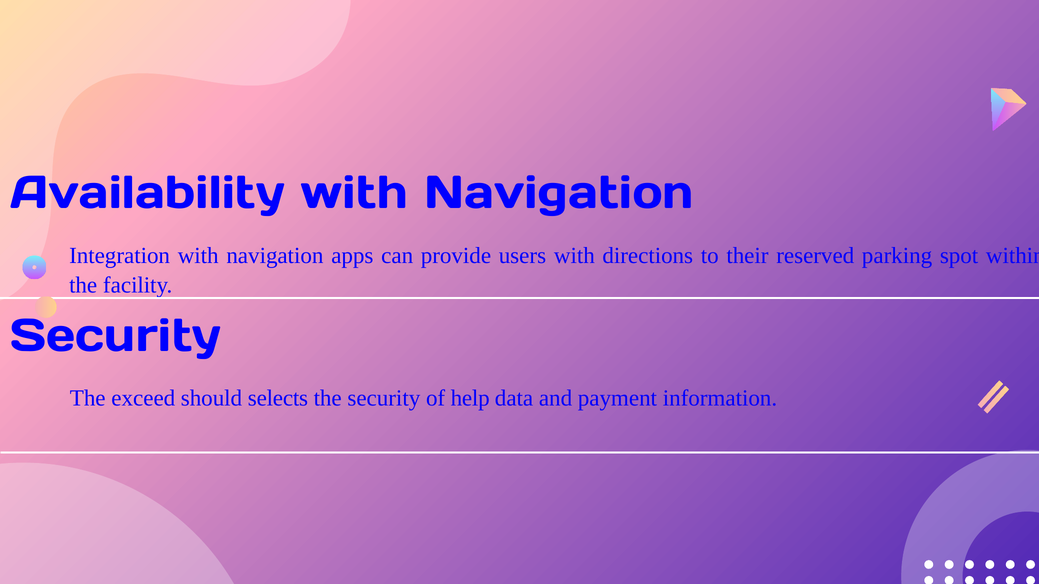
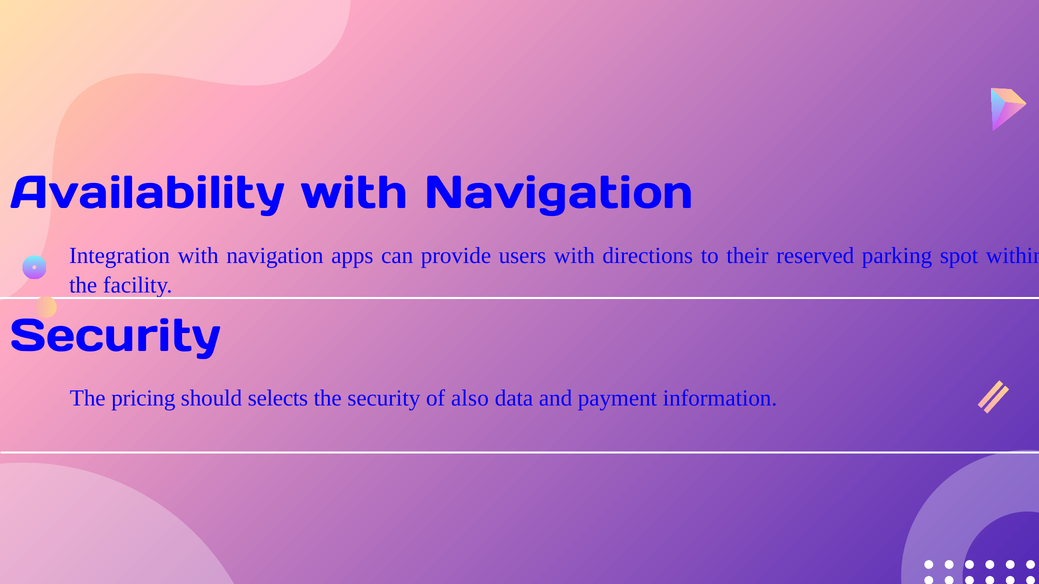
exceed: exceed -> pricing (143, 399)
help: help -> also (470, 399)
